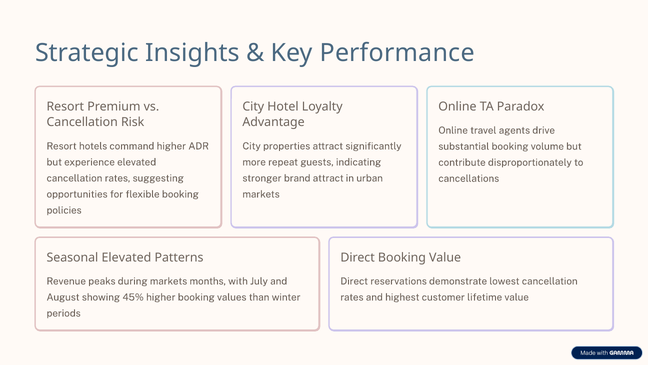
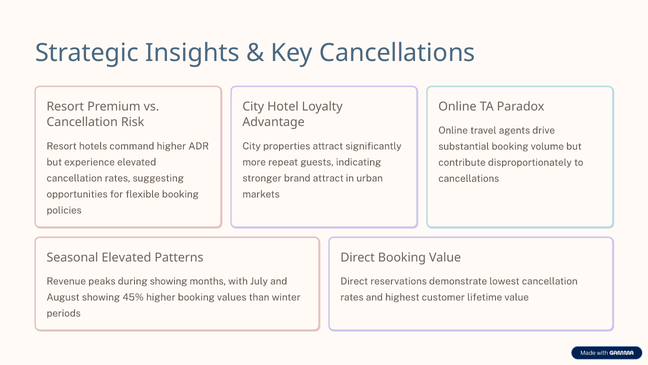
Key Performance: Performance -> Cancellations (397, 53)
during markets: markets -> showing (169, 281)
